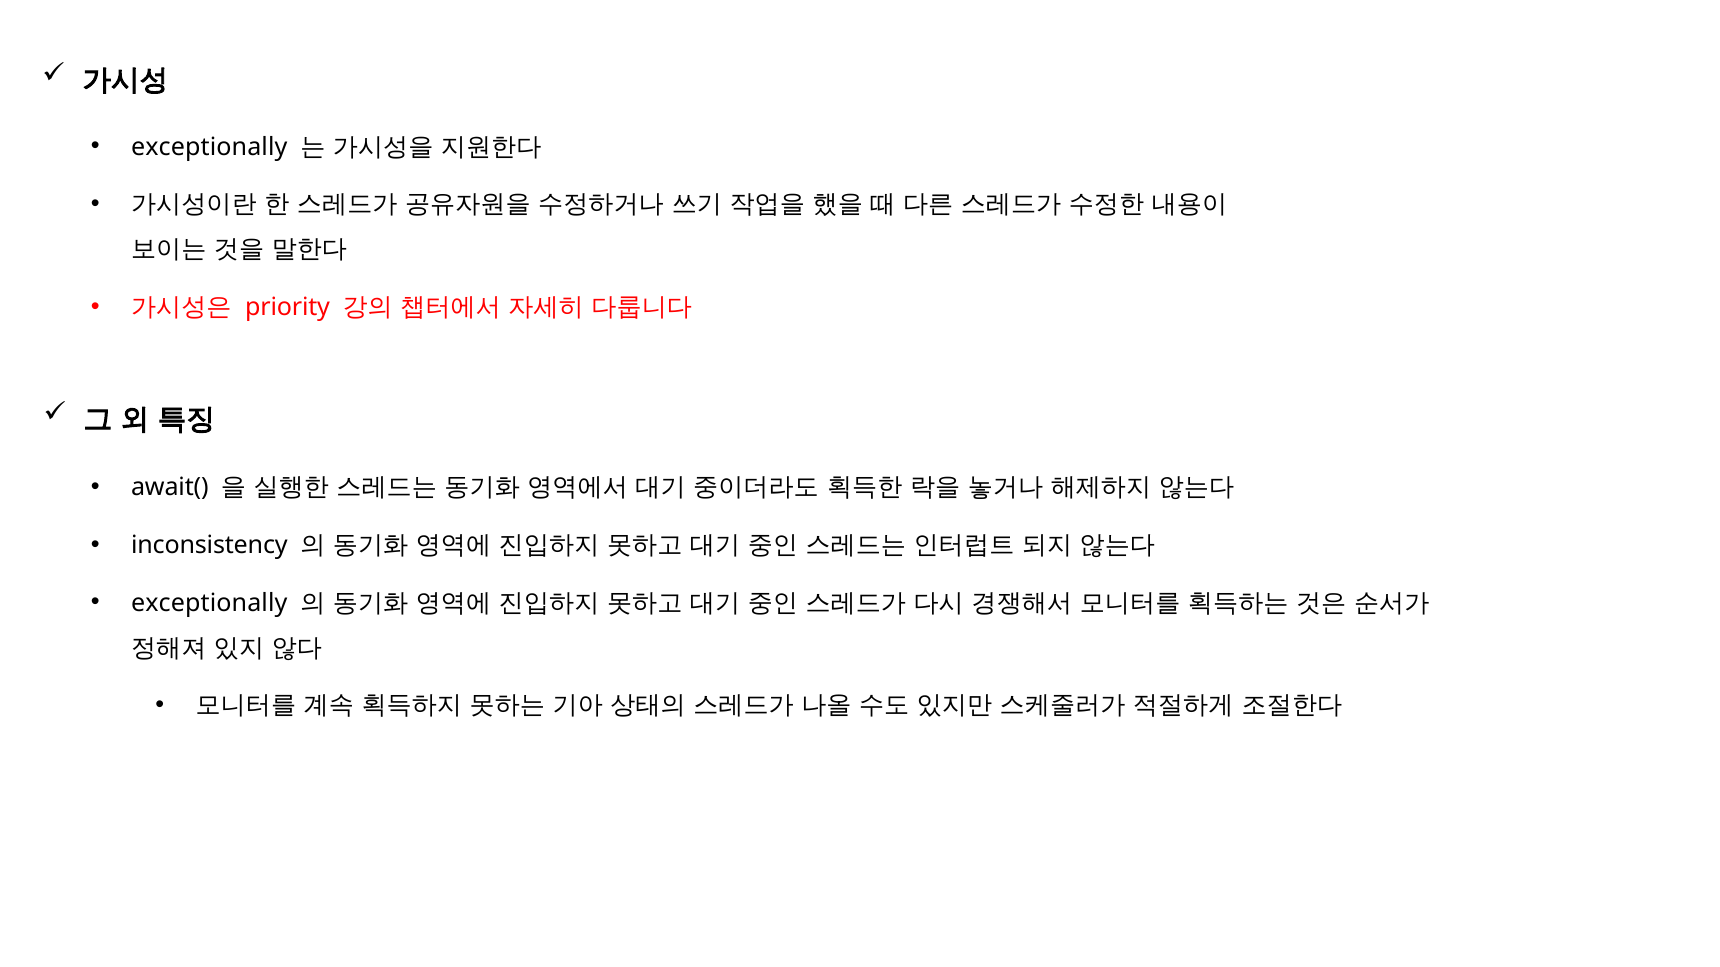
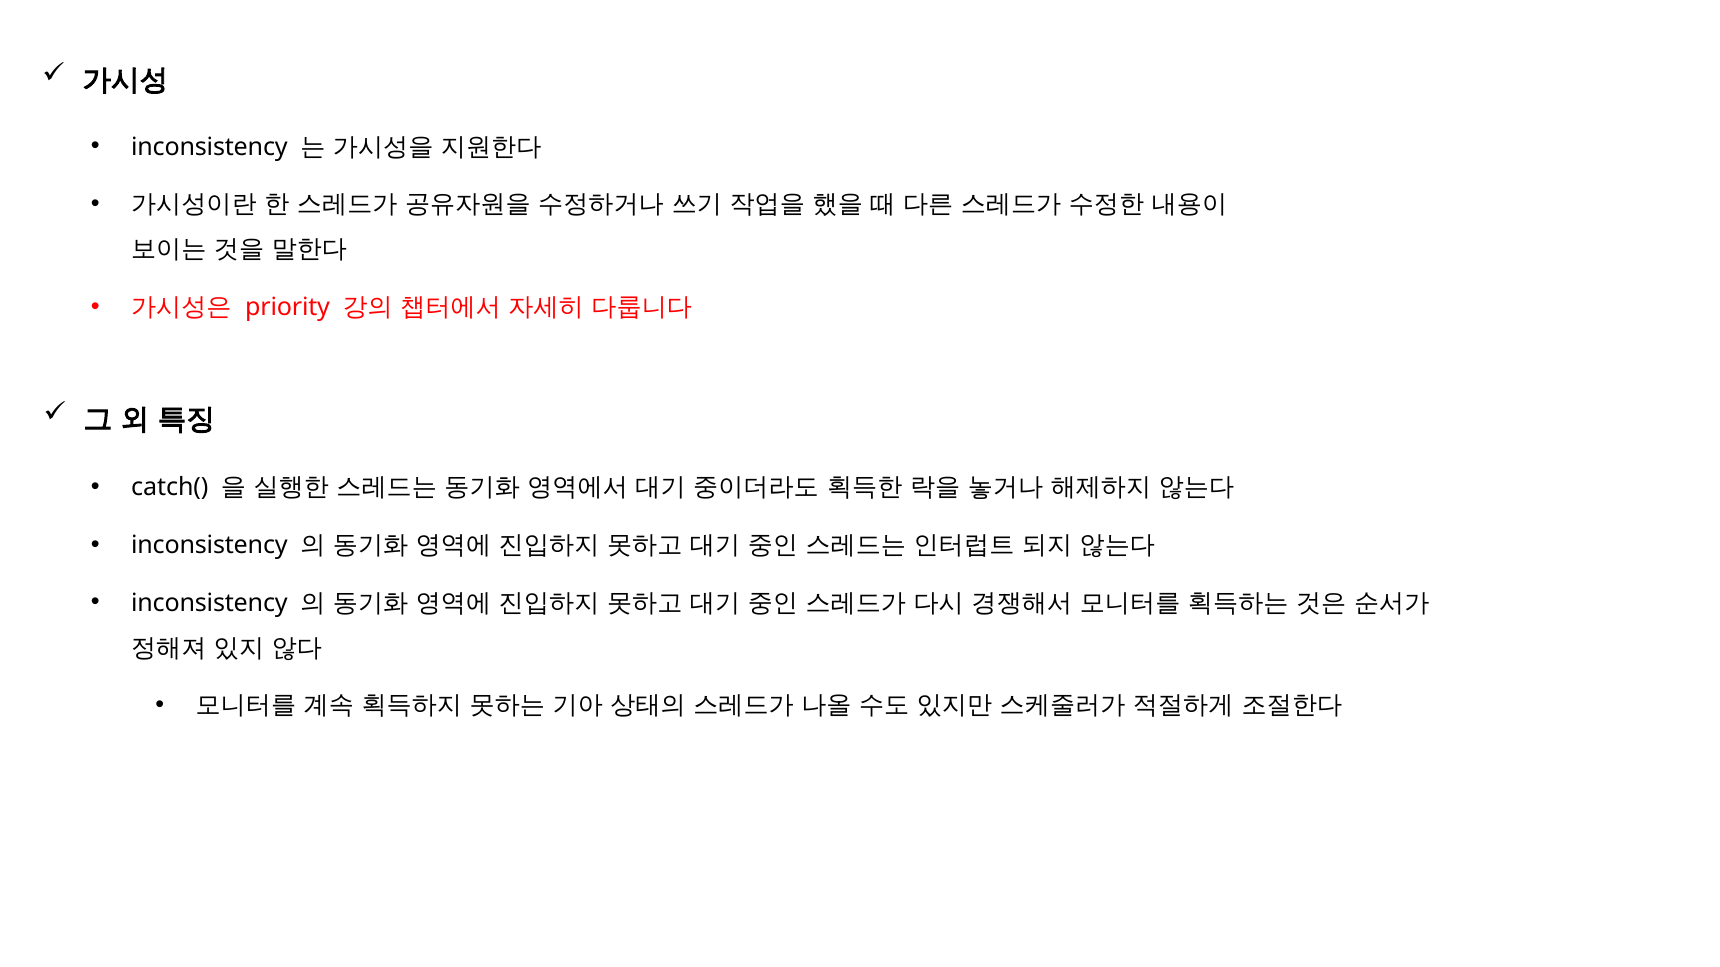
exceptionally: exceptionally -> inconsistency (209, 147)
await(: await( -> catch( (170, 488)
exceptionally: exceptionally -> inconsistency (209, 603)
